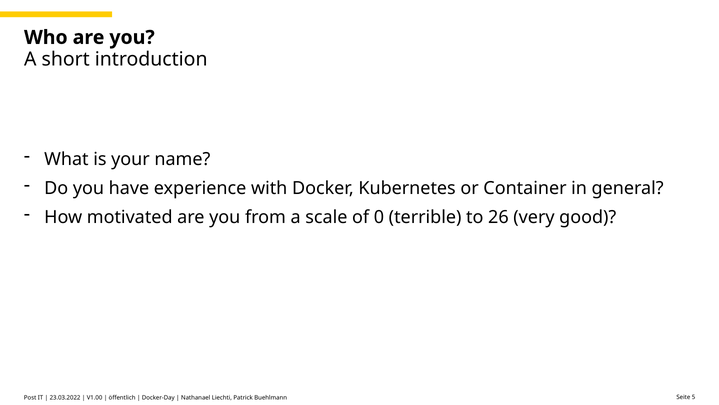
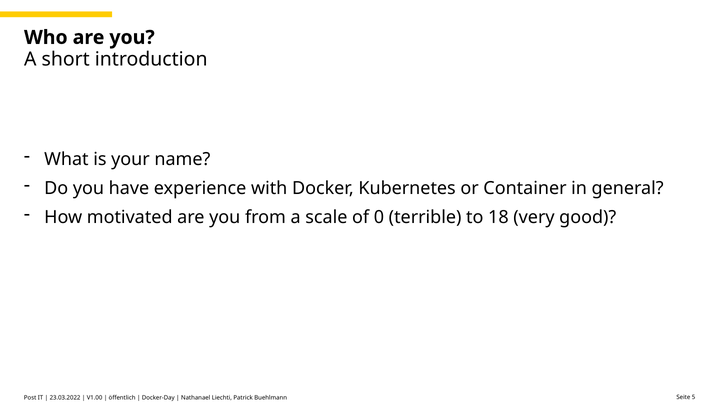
26: 26 -> 18 (498, 217)
